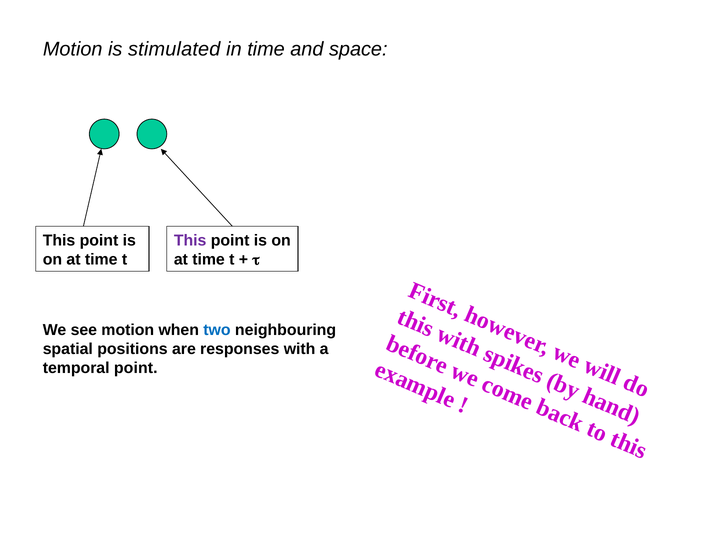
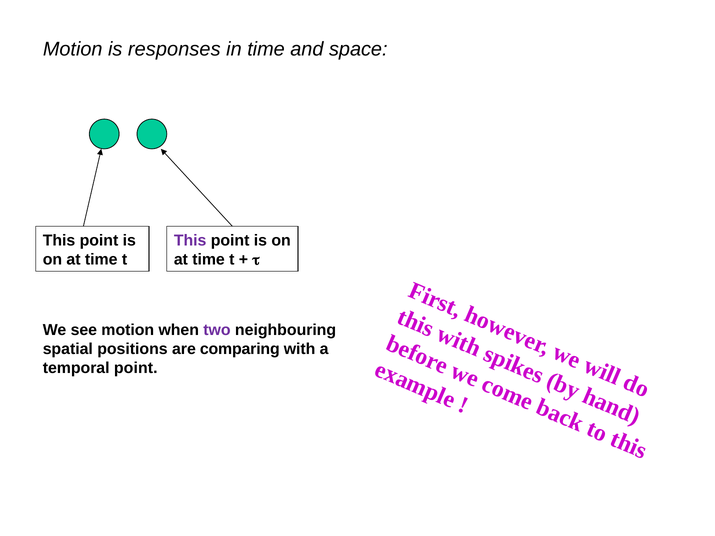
stimulated: stimulated -> responses (174, 49)
two colour: blue -> purple (217, 330)
responses: responses -> comparing (240, 349)
